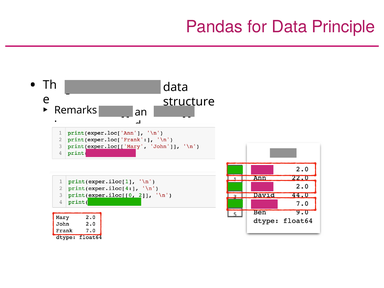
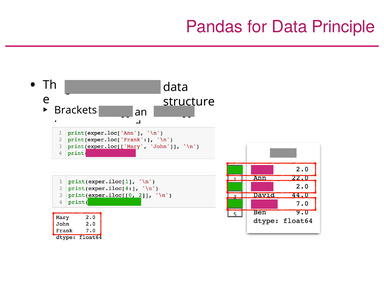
Remarks: Remarks -> Brackets (76, 110)
